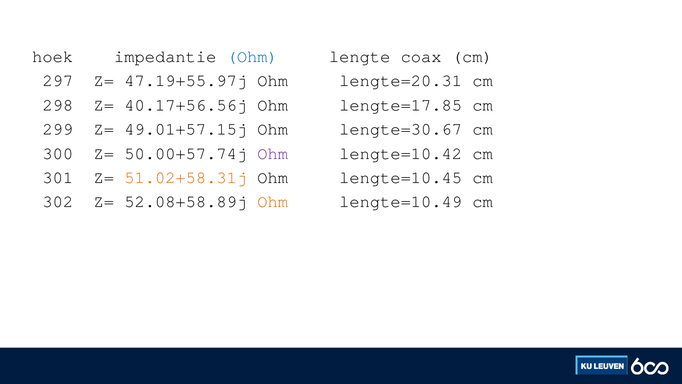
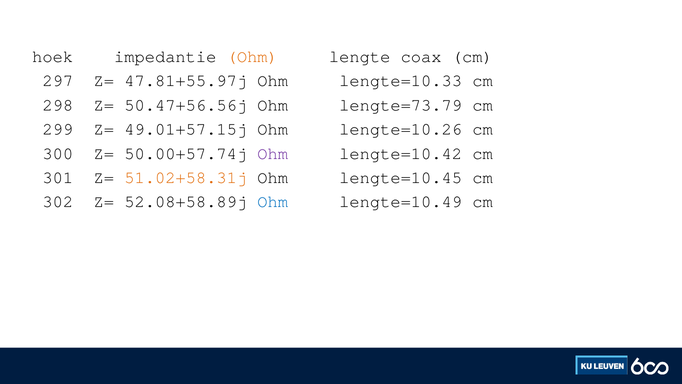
Ohm colour: blue -> orange (252, 57)
47.19+55.97j: 47.19+55.97j -> 47.81+55.97j (186, 81)
lengte=20.31: lengte=20.31 -> lengte=10.33 (401, 81)
40.17+56.56j: 40.17+56.56j -> 50.47+56.56j (186, 105)
lengte=17.85: lengte=17.85 -> lengte=73.79 (401, 105)
lengte=30.67: lengte=30.67 -> lengte=10.26 (401, 129)
Ohm colour: orange -> blue (273, 202)
